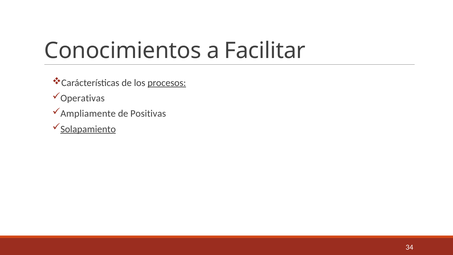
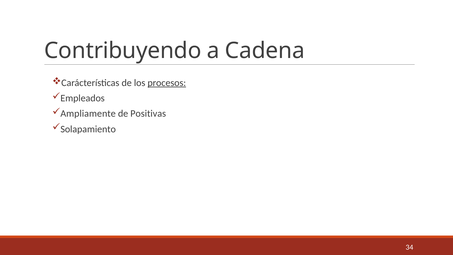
Conocimientos: Conocimientos -> Contribuyendo (123, 51)
Facilitar: Facilitar -> Cadena (265, 51)
Operativas: Operativas -> Empleados (83, 98)
Solapamiento underline: present -> none (88, 129)
